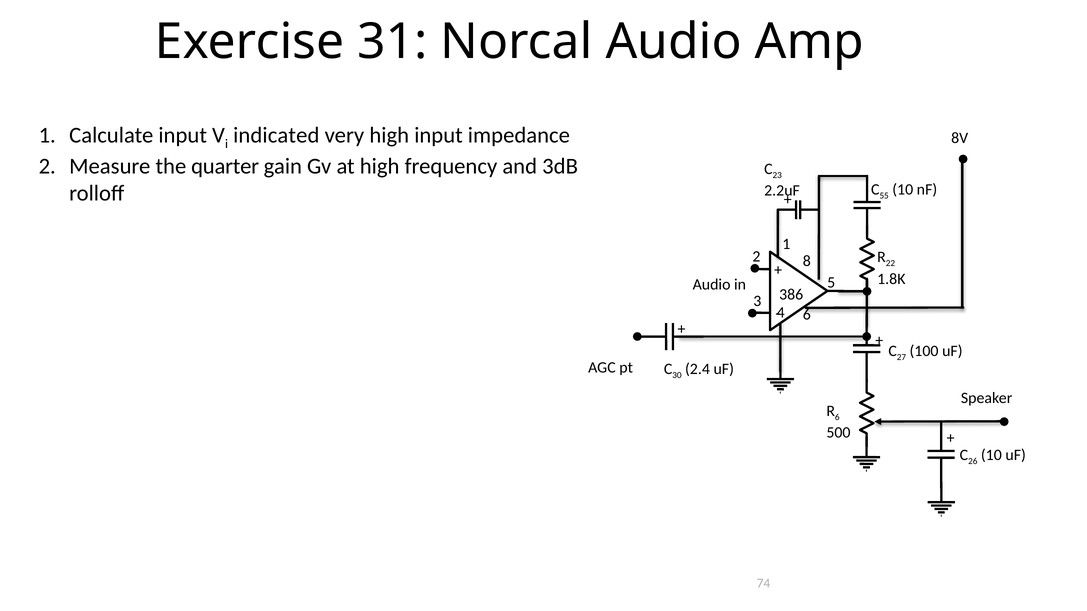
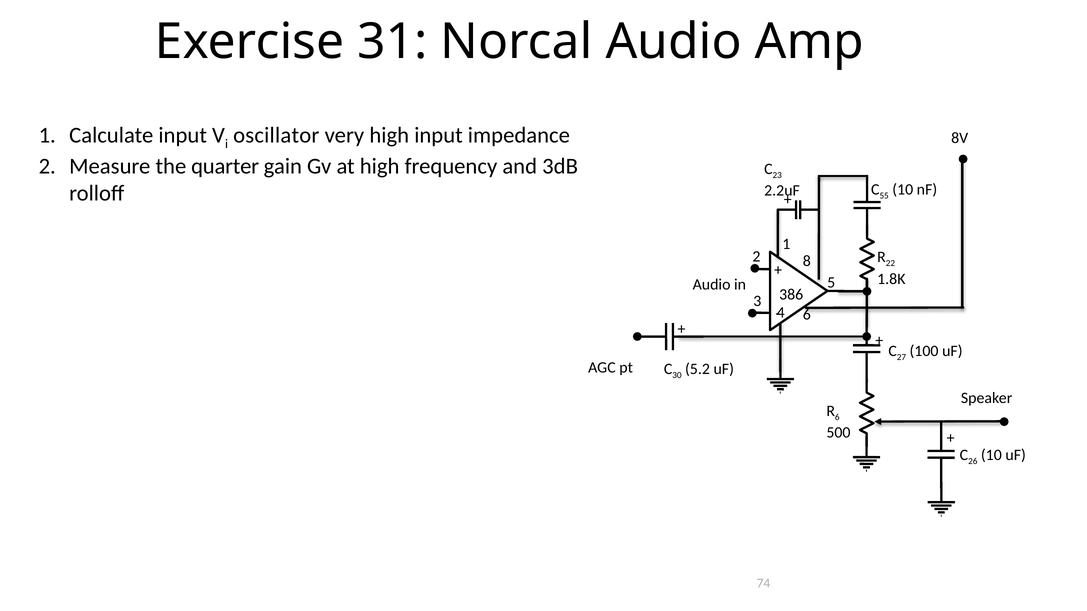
indicated: indicated -> oscillator (276, 135)
2.4: 2.4 -> 5.2 (697, 369)
